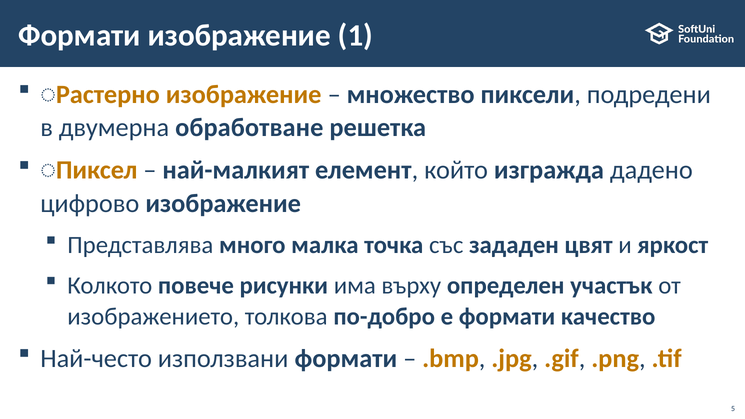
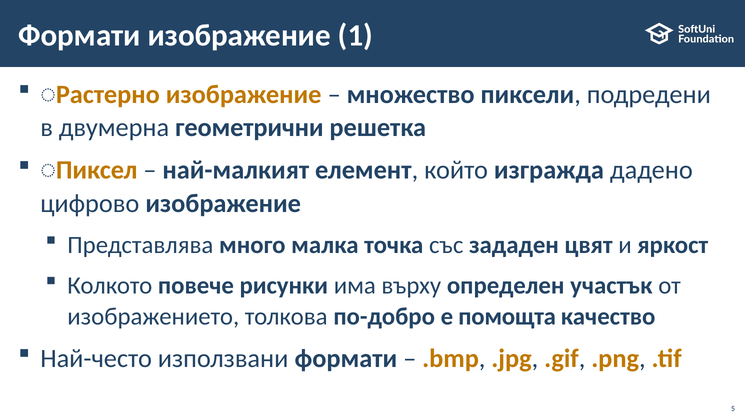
обработване: обработване -> геометрични (249, 128)
е формати: формати -> помощта (507, 317)
